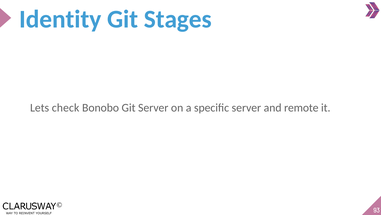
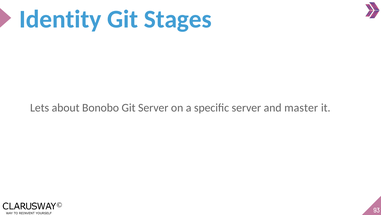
check: check -> about (66, 108)
remote: remote -> master (301, 108)
